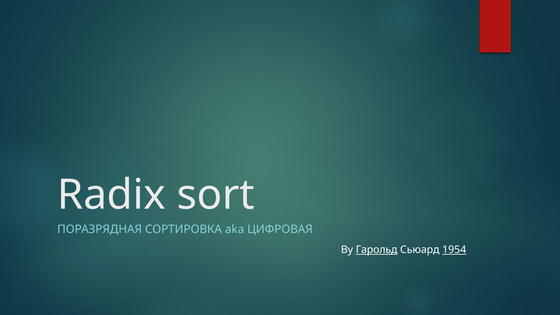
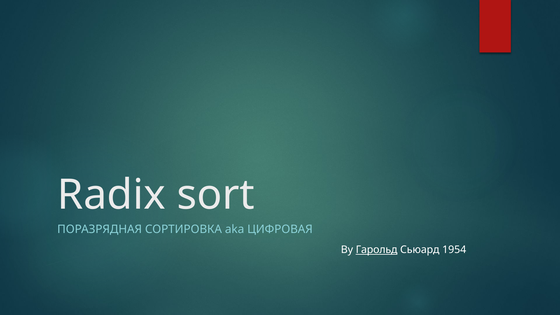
1954 underline: present -> none (454, 250)
